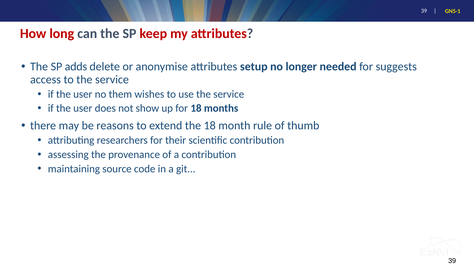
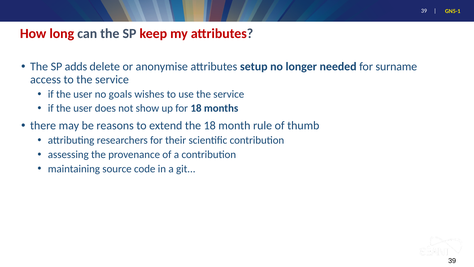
suggests: suggests -> surname (396, 67)
them: them -> goals (120, 94)
